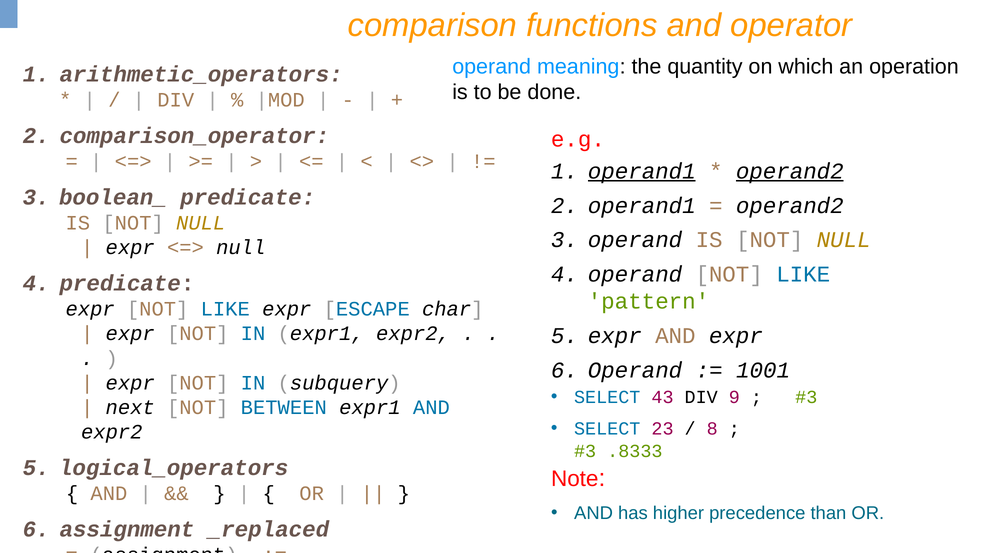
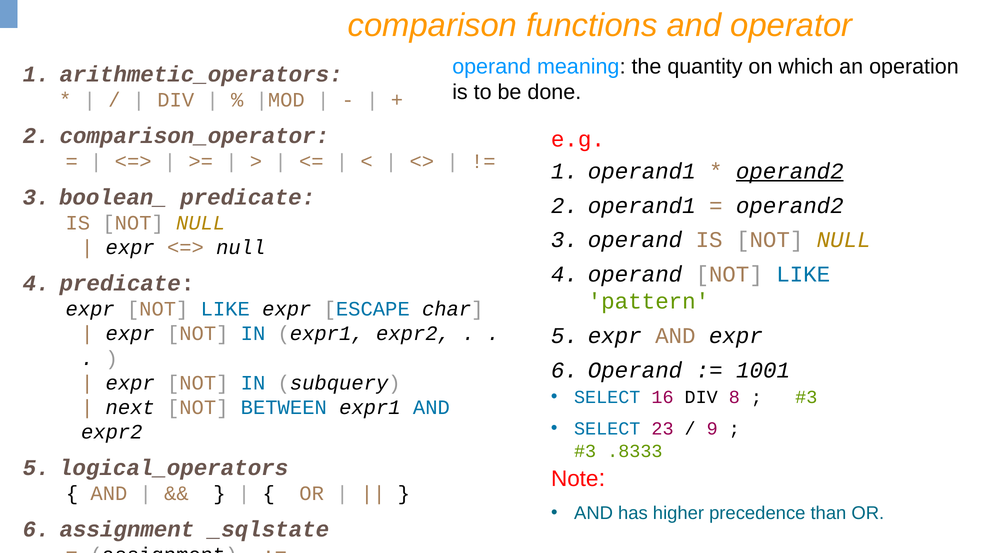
operand1 underline: present -> none (642, 171)
43: 43 -> 16 (663, 397)
9: 9 -> 8 (734, 397)
8: 8 -> 9 (712, 429)
_replaced: _replaced -> _sqlstate (268, 529)
